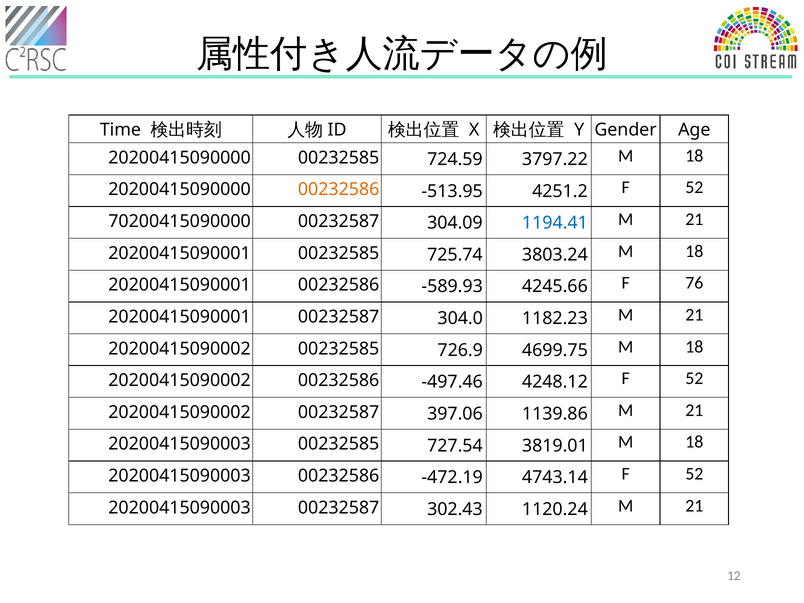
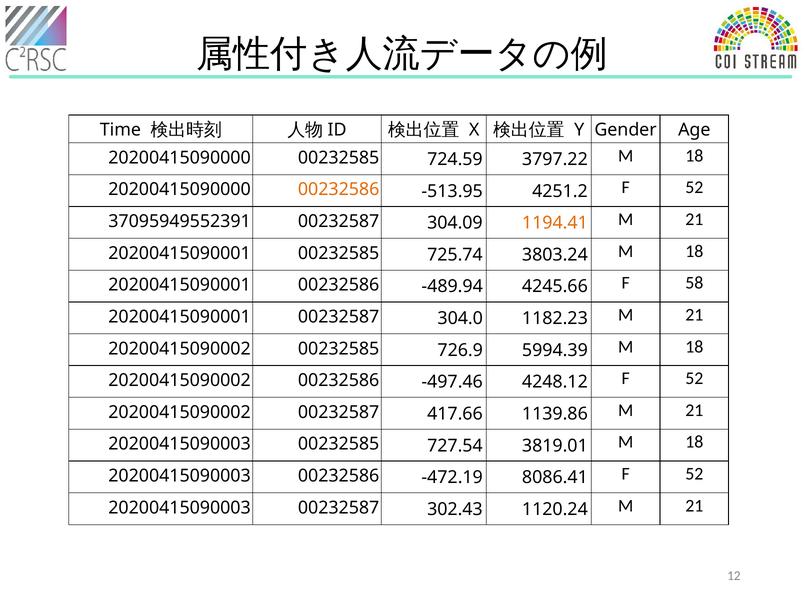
70200415090000: 70200415090000 -> 37095949552391 (180, 221)
1194.41 colour: blue -> orange (555, 223)
-589.93: -589.93 -> -489.94 (452, 287)
76: 76 -> 58 (694, 283)
4699.75: 4699.75 -> 5994.39 (555, 350)
397.06: 397.06 -> 417.66 (455, 414)
4743.14: 4743.14 -> 8086.41 (555, 477)
